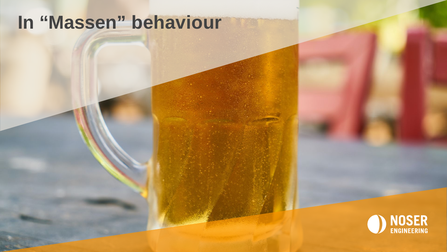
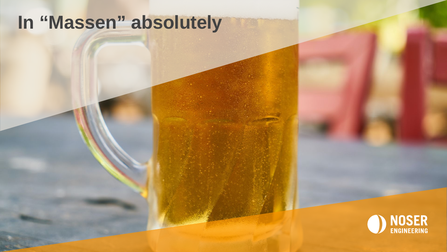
behaviour: behaviour -> absolutely (177, 23)
